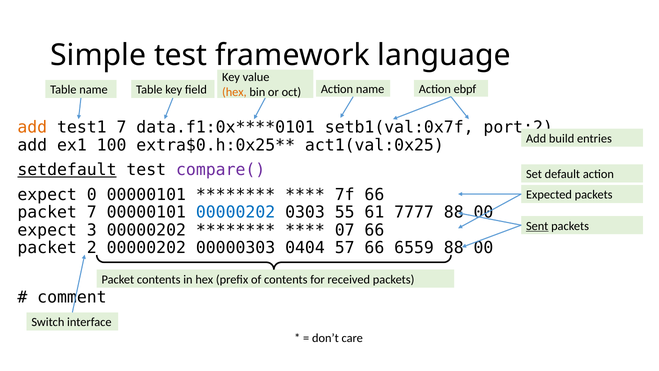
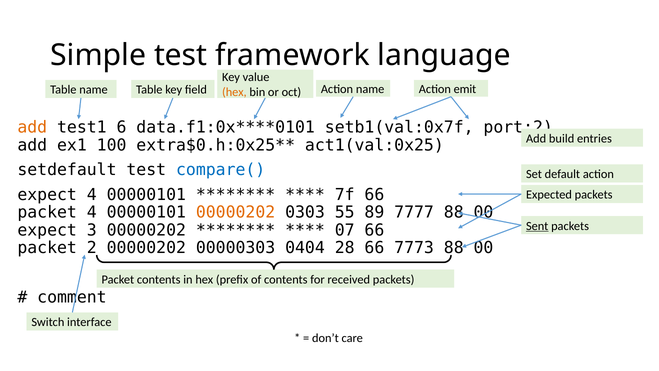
ebpf: ebpf -> emit (465, 89)
test1 7: 7 -> 6 (122, 127)
setdefault underline: present -> none (67, 170)
compare( colour: purple -> blue (221, 170)
expect 0: 0 -> 4 (92, 194)
packet 7: 7 -> 4 (92, 212)
00000202 colour: blue -> orange (236, 212)
61: 61 -> 89 (374, 212)
57: 57 -> 28 (345, 248)
6559: 6559 -> 7773 (414, 248)
